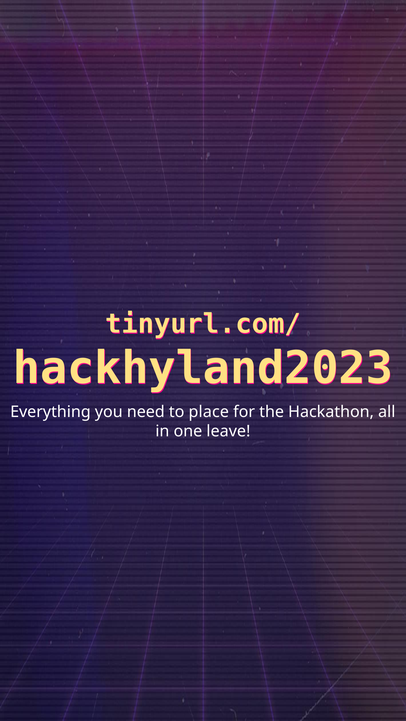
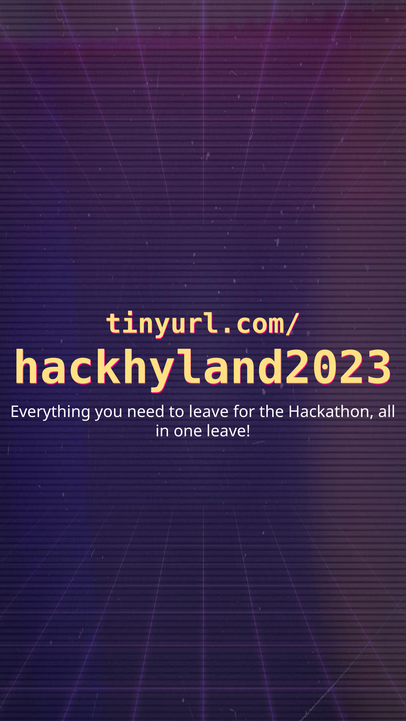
to place: place -> leave (209, 412)
